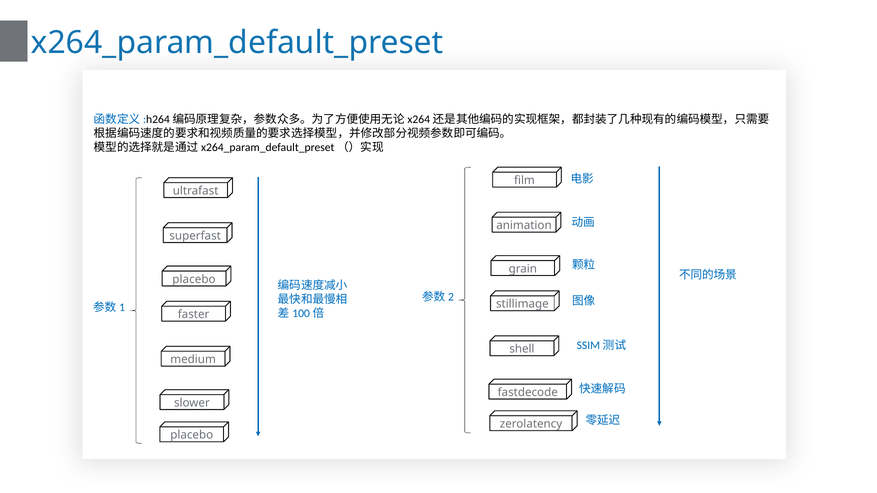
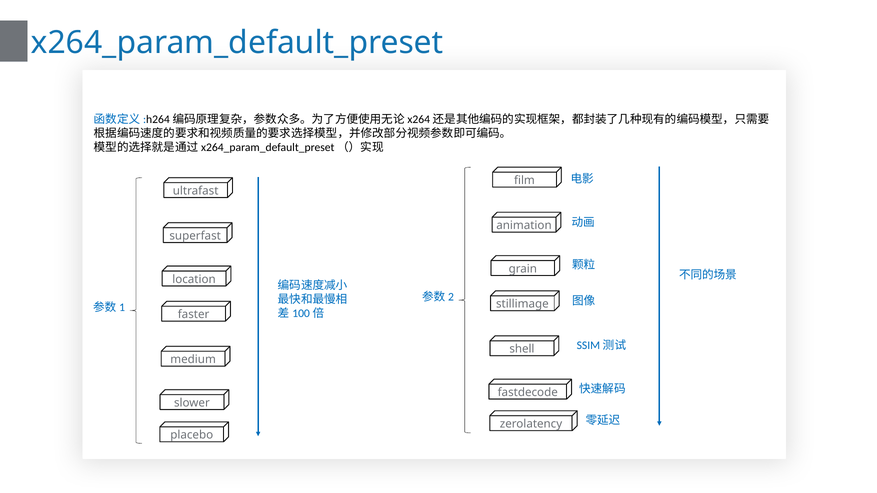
placebo: placebo -> location (194, 279)
